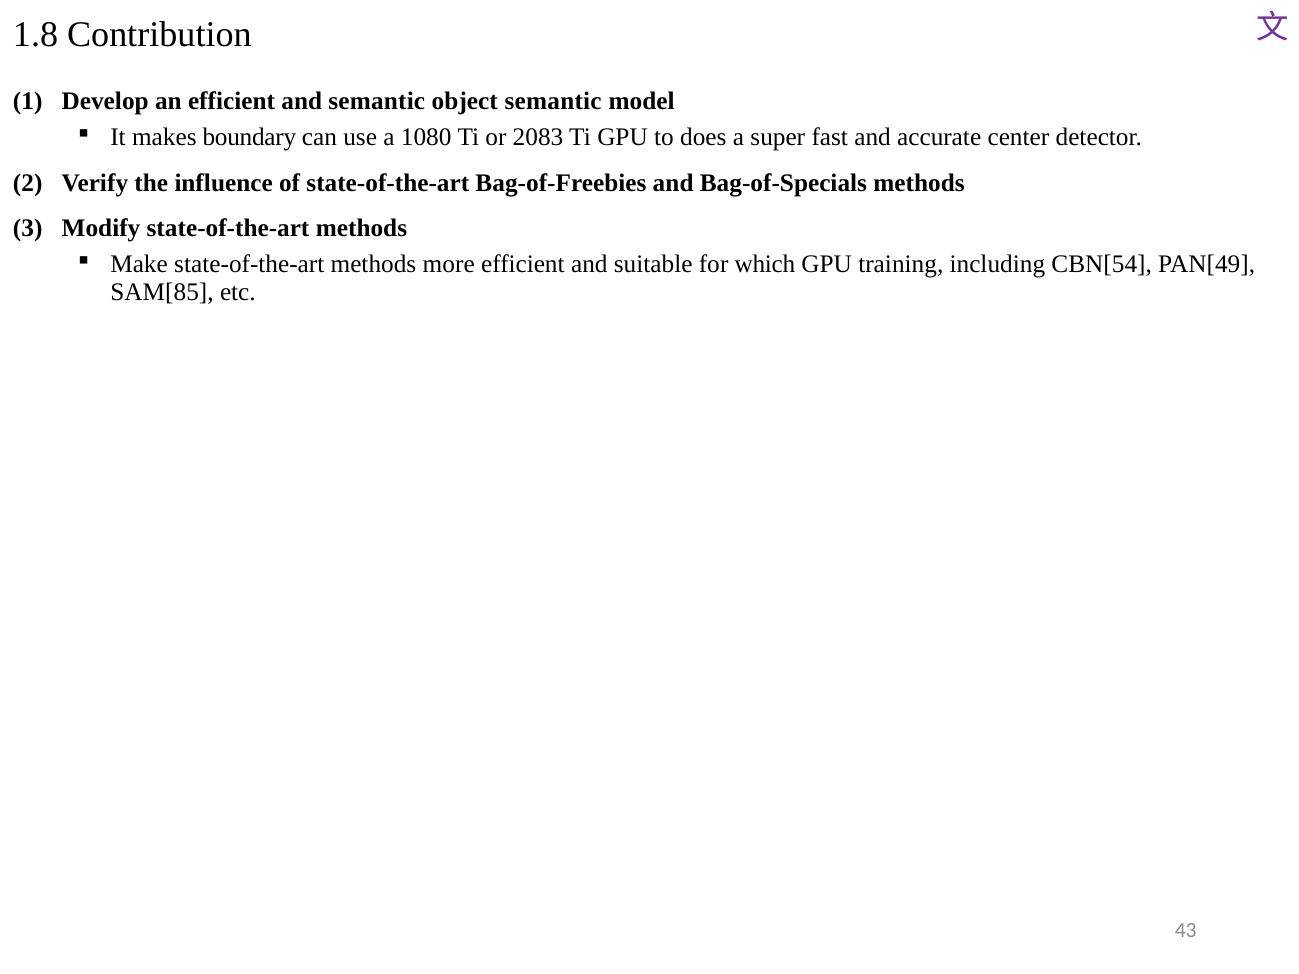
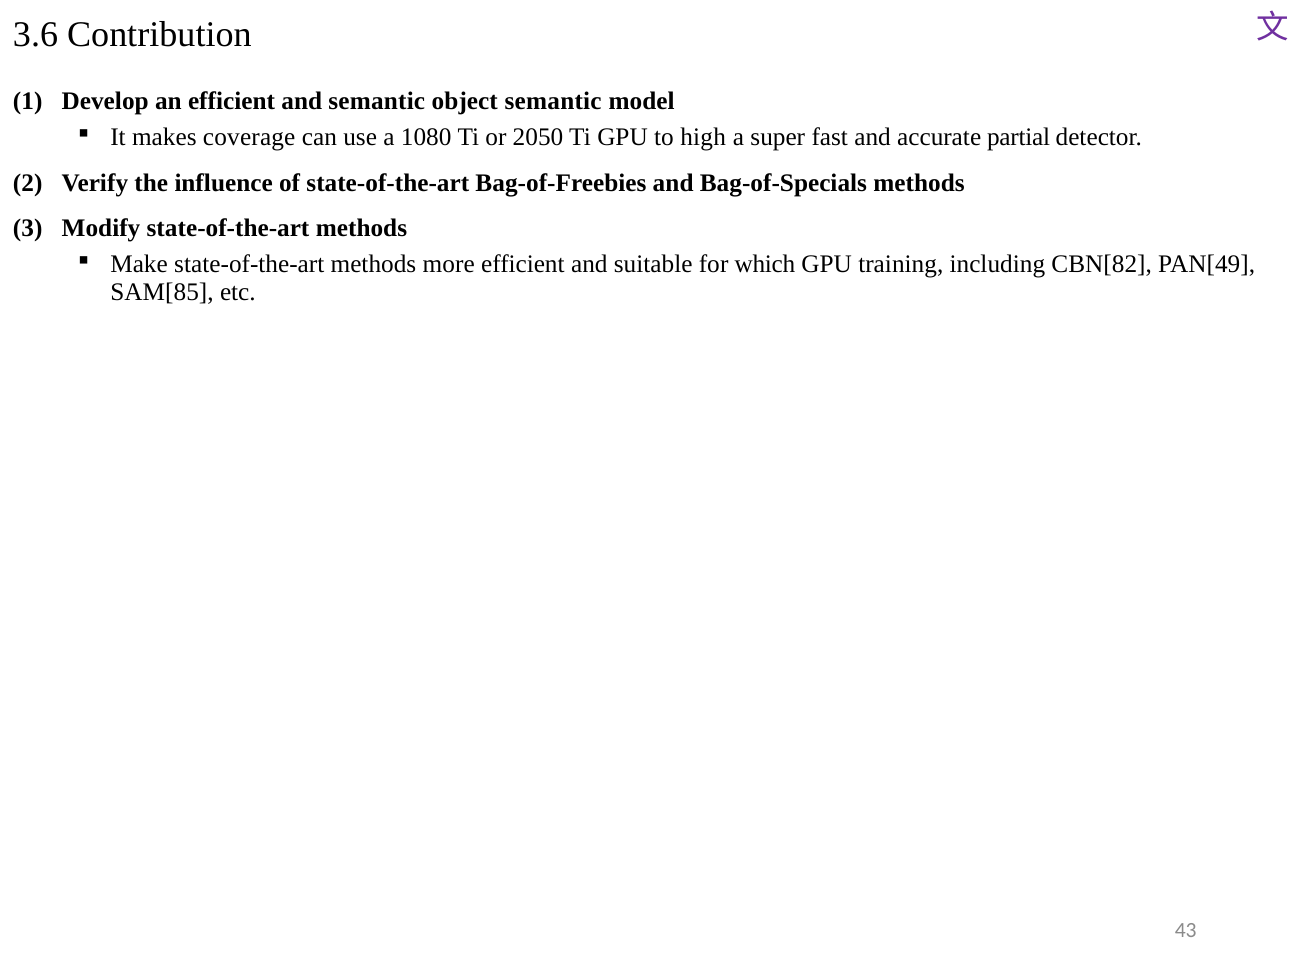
1.8: 1.8 -> 3.6 (36, 34)
boundary: boundary -> coverage (249, 138)
2083: 2083 -> 2050 (538, 138)
does: does -> high (703, 138)
center: center -> partial (1019, 138)
CBN[54: CBN[54 -> CBN[82 (1102, 265)
